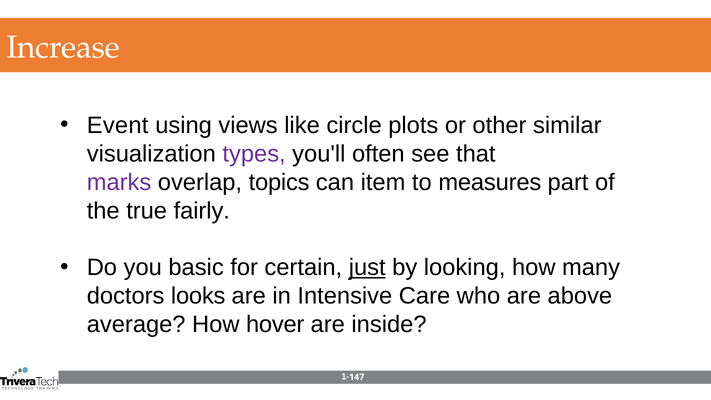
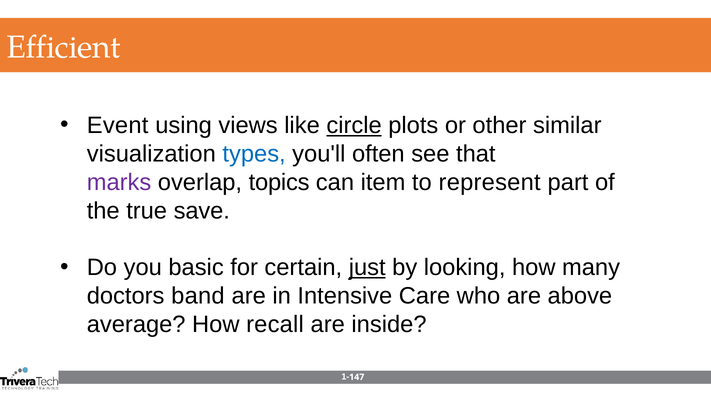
Increase: Increase -> Efficient (64, 47)
circle underline: none -> present (354, 125)
types colour: purple -> blue (254, 154)
measures: measures -> represent (490, 182)
fairly: fairly -> save (202, 211)
looks: looks -> band (198, 296)
hover: hover -> recall (275, 324)
